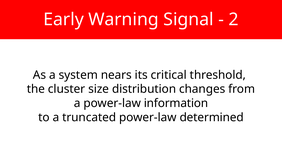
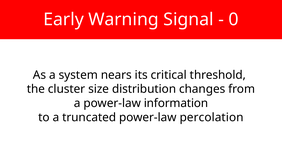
2: 2 -> 0 (234, 19)
determined: determined -> percolation (212, 117)
